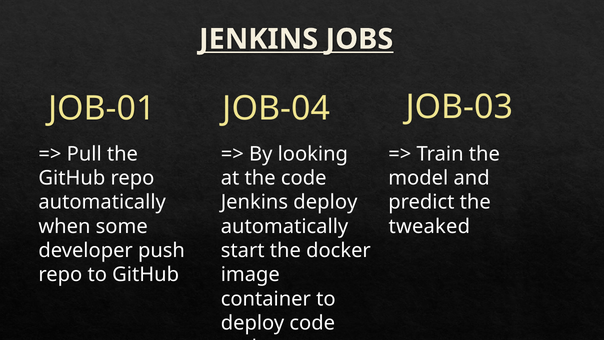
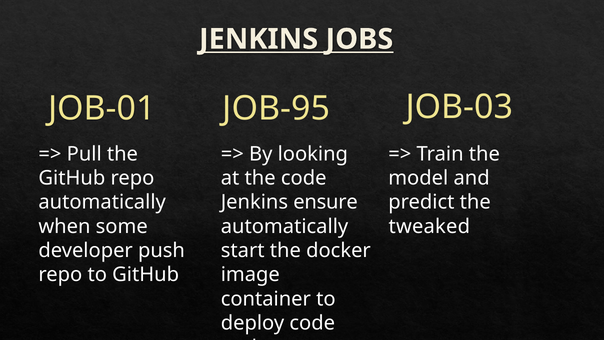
JOB-04: JOB-04 -> JOB-95 (276, 108)
Jenkins deploy: deploy -> ensure (326, 202)
